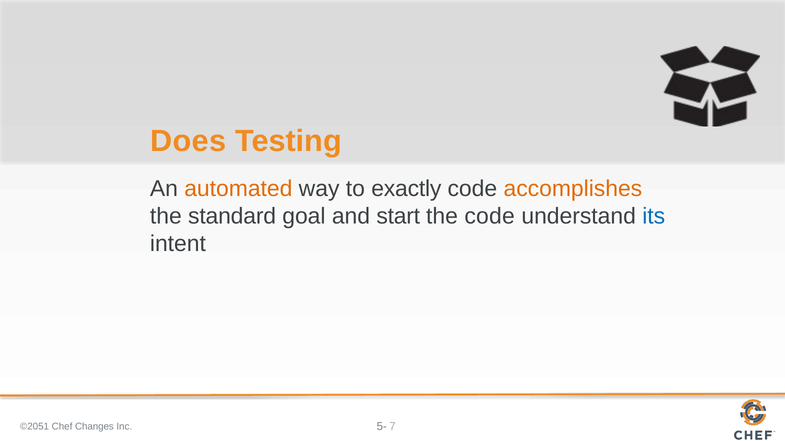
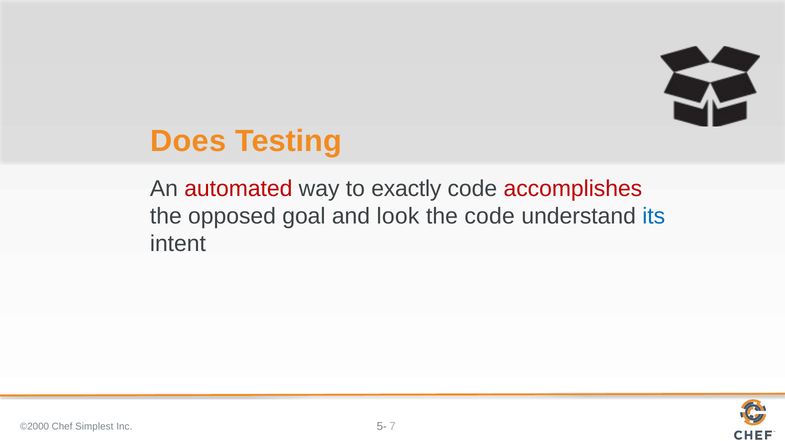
automated colour: orange -> red (238, 189)
accomplishes colour: orange -> red (573, 189)
standard: standard -> opposed (232, 217)
start: start -> look (398, 217)
©2051: ©2051 -> ©2000 (35, 427)
Changes: Changes -> Simplest (94, 427)
